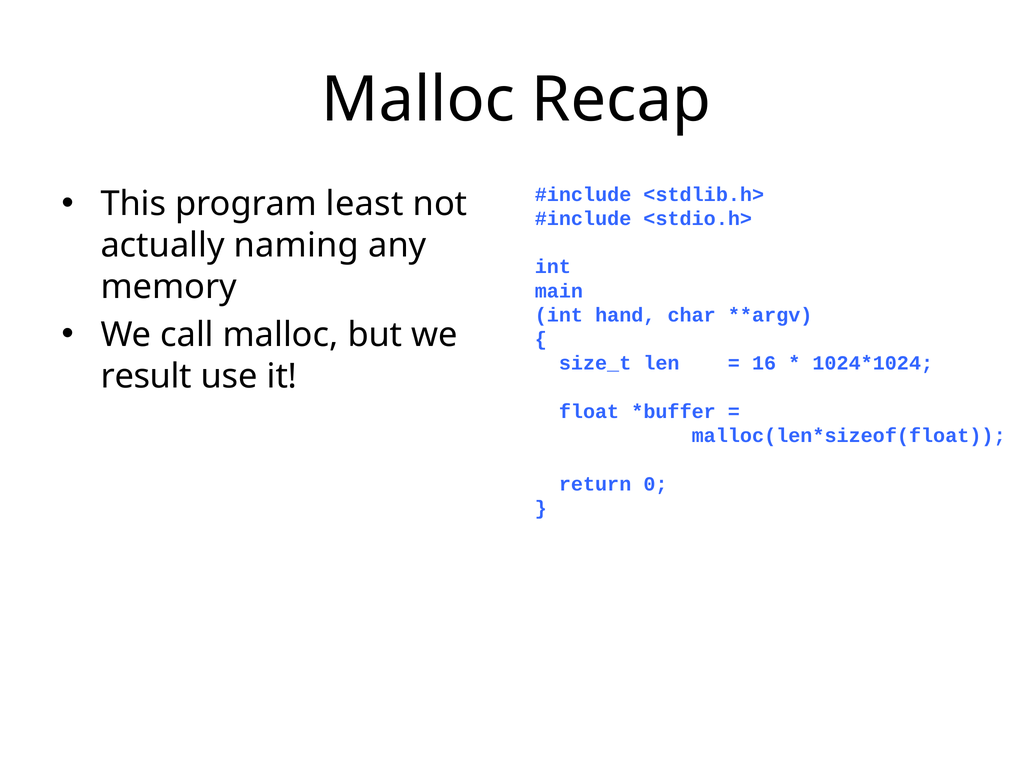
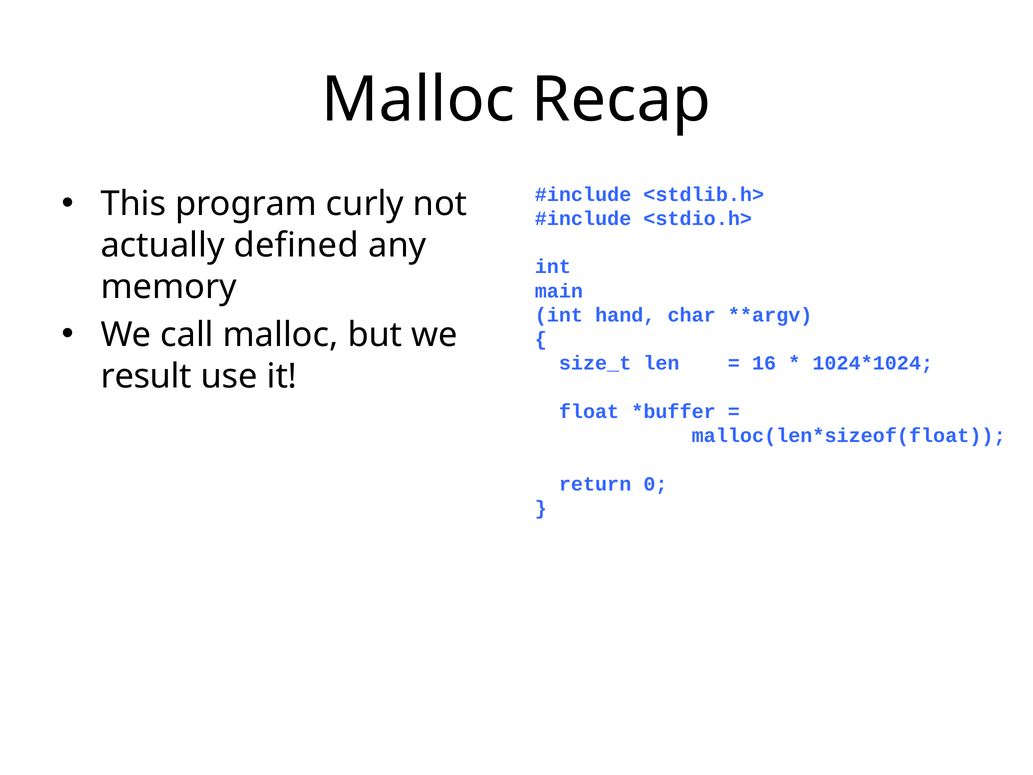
least: least -> curly (365, 204)
naming: naming -> defined (296, 245)
